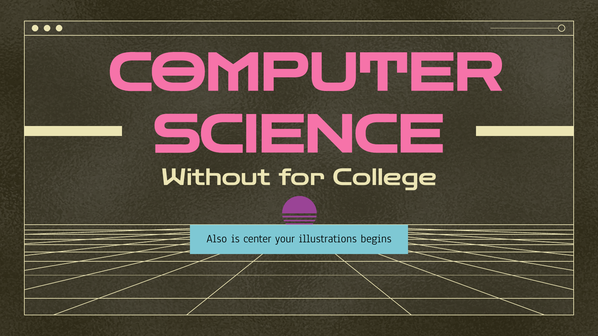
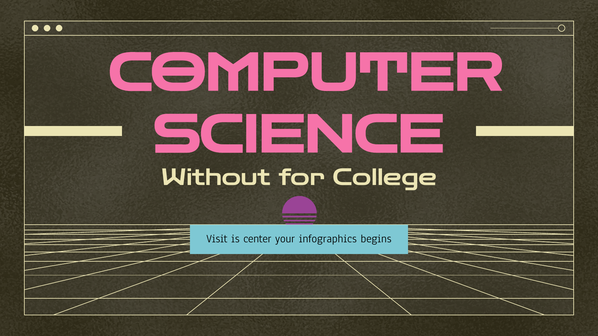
Also: Also -> Visit (217, 239)
illustrations: illustrations -> infographics (328, 239)
